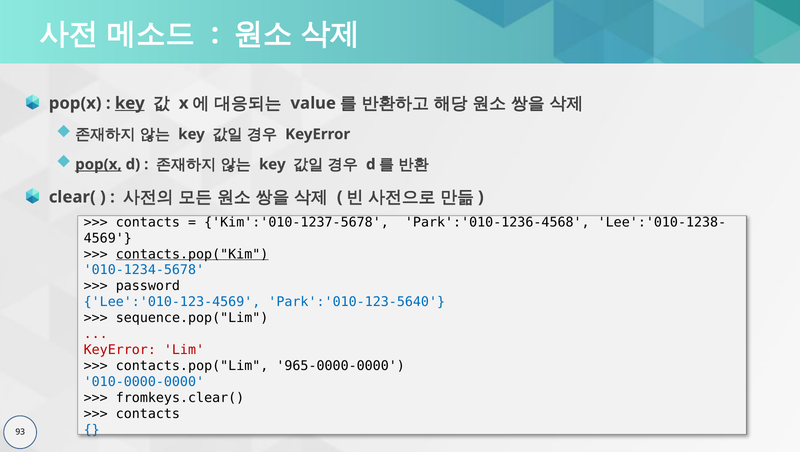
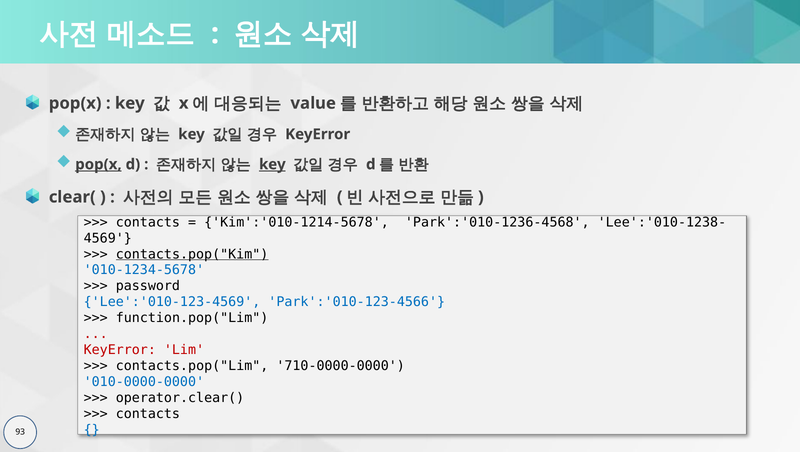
key underline: present -> none (130, 103)
key underline: none -> present (272, 164)
Kim':'010-1237-5678: Kim':'010-1237-5678 -> Kim':'010-1214-5678 (296, 222)
Park':'010-123-5640: Park':'010-123-5640 -> Park':'010-123-4566 (357, 302)
sequence.pop("Lim: sequence.pop("Lim -> function.pop("Lim (192, 318)
965-0000-0000: 965-0000-0000 -> 710-0000-0000 (341, 366)
fromkeys.clear(: fromkeys.clear( -> operator.clear( (180, 398)
